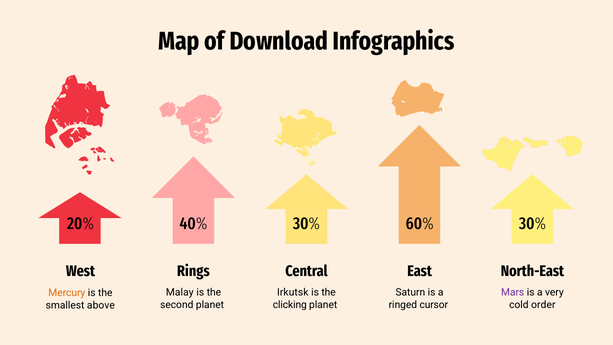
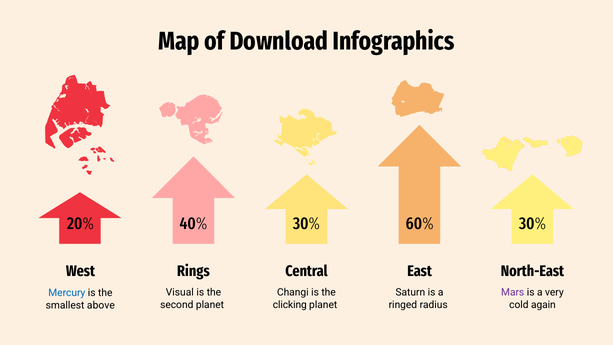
Malay: Malay -> Visual (180, 292)
Irkutsk: Irkutsk -> Changi (293, 292)
Mercury colour: orange -> blue (67, 293)
cursor: cursor -> radius (434, 305)
order: order -> again (543, 305)
